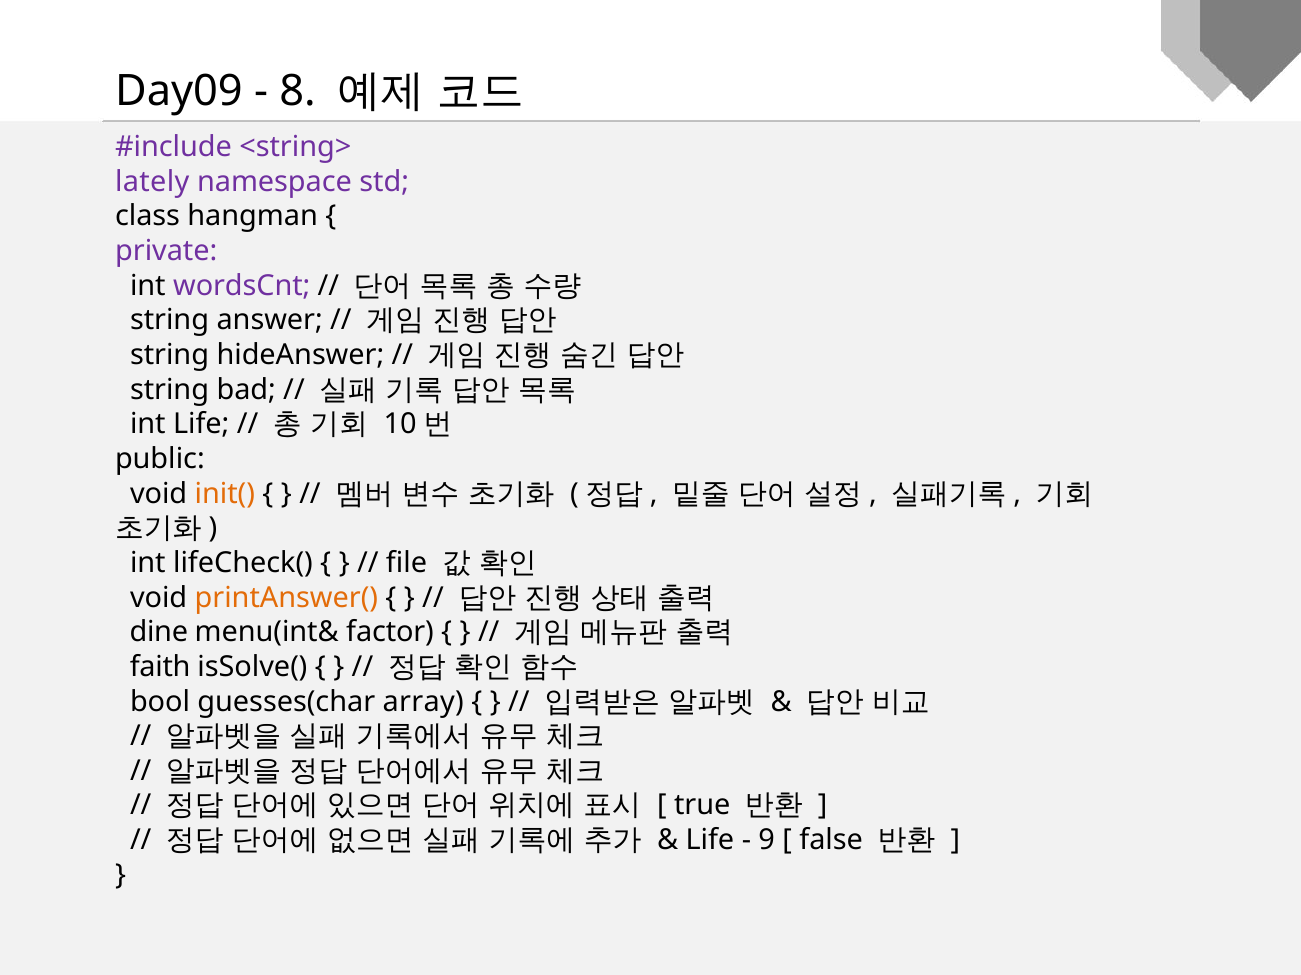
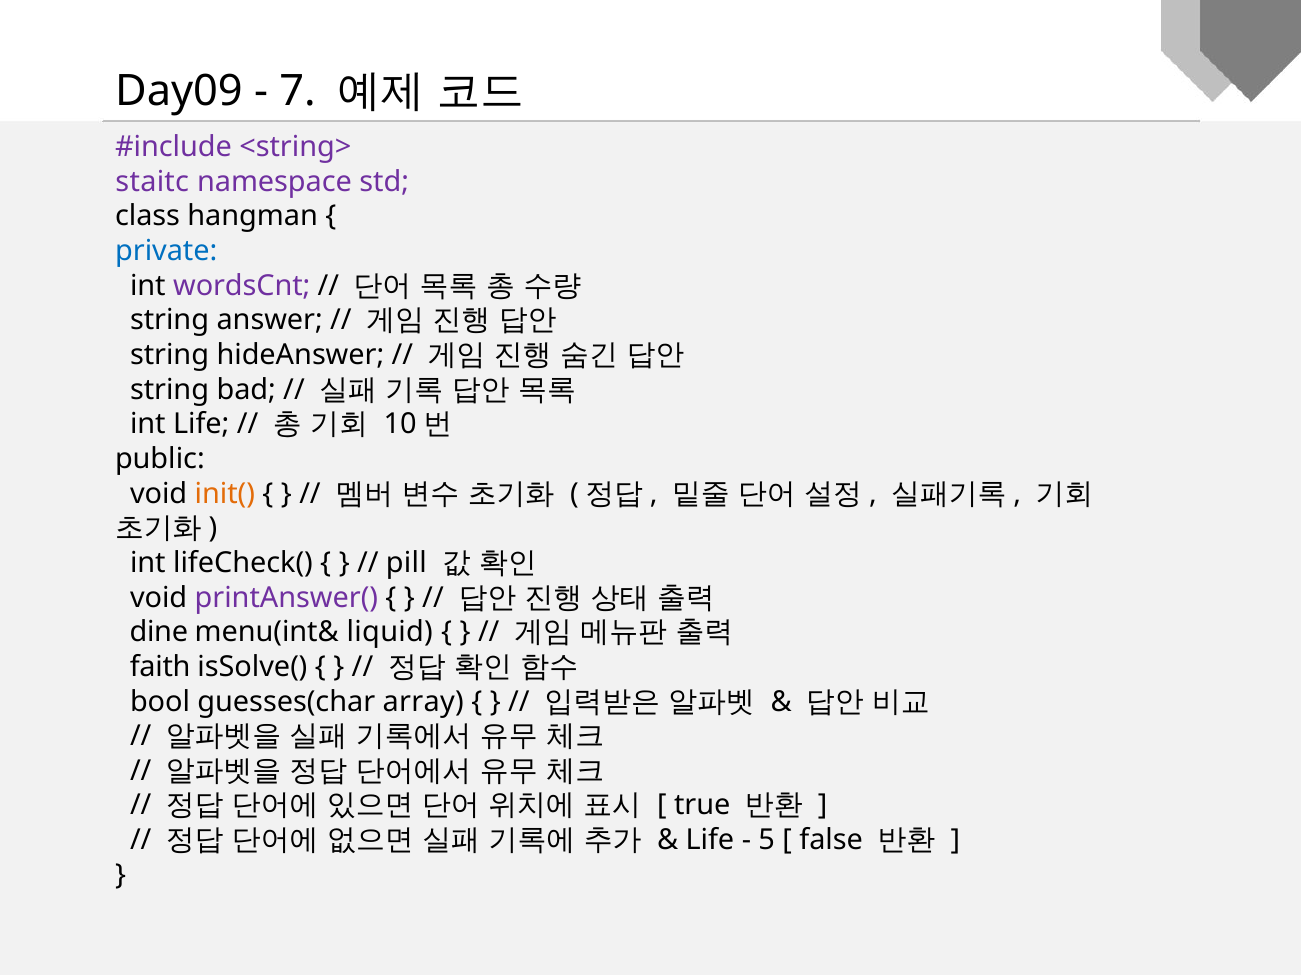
8: 8 -> 7 (297, 91)
lately: lately -> staitc (152, 182)
private colour: purple -> blue (166, 251)
file: file -> pill (406, 563)
printAnswer( colour: orange -> purple (286, 598)
factor: factor -> liquid (390, 633)
9: 9 -> 5 (767, 841)
